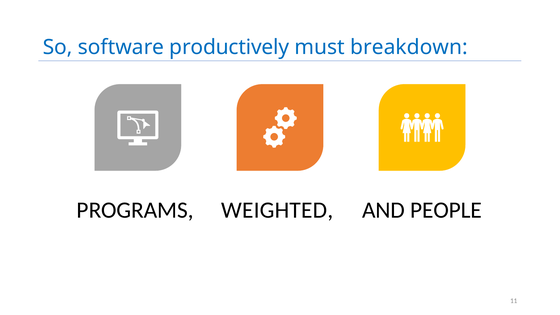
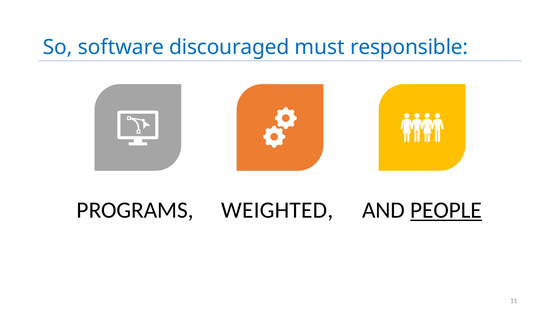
productively: productively -> discouraged (229, 47)
breakdown: breakdown -> responsible (409, 47)
PEOPLE underline: none -> present (446, 210)
